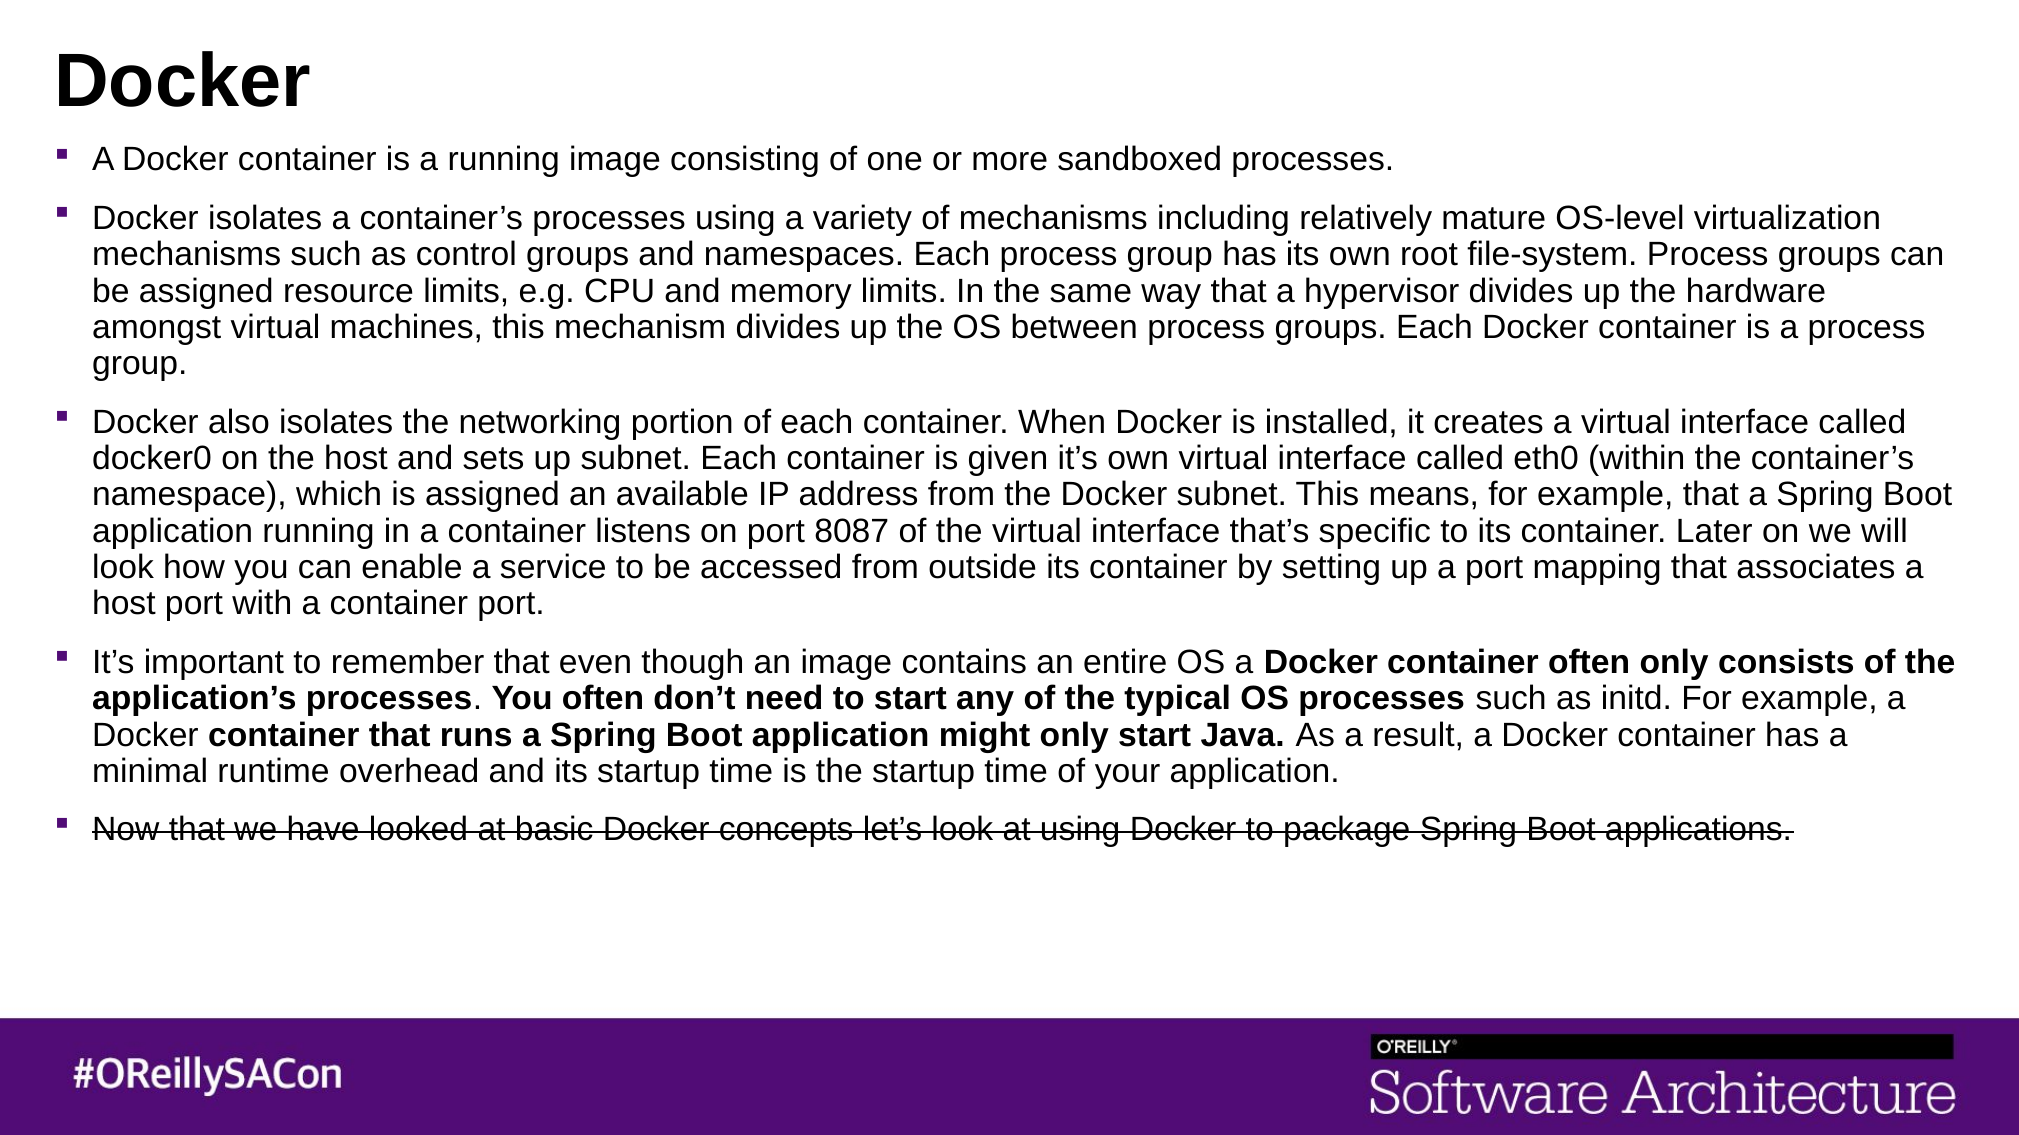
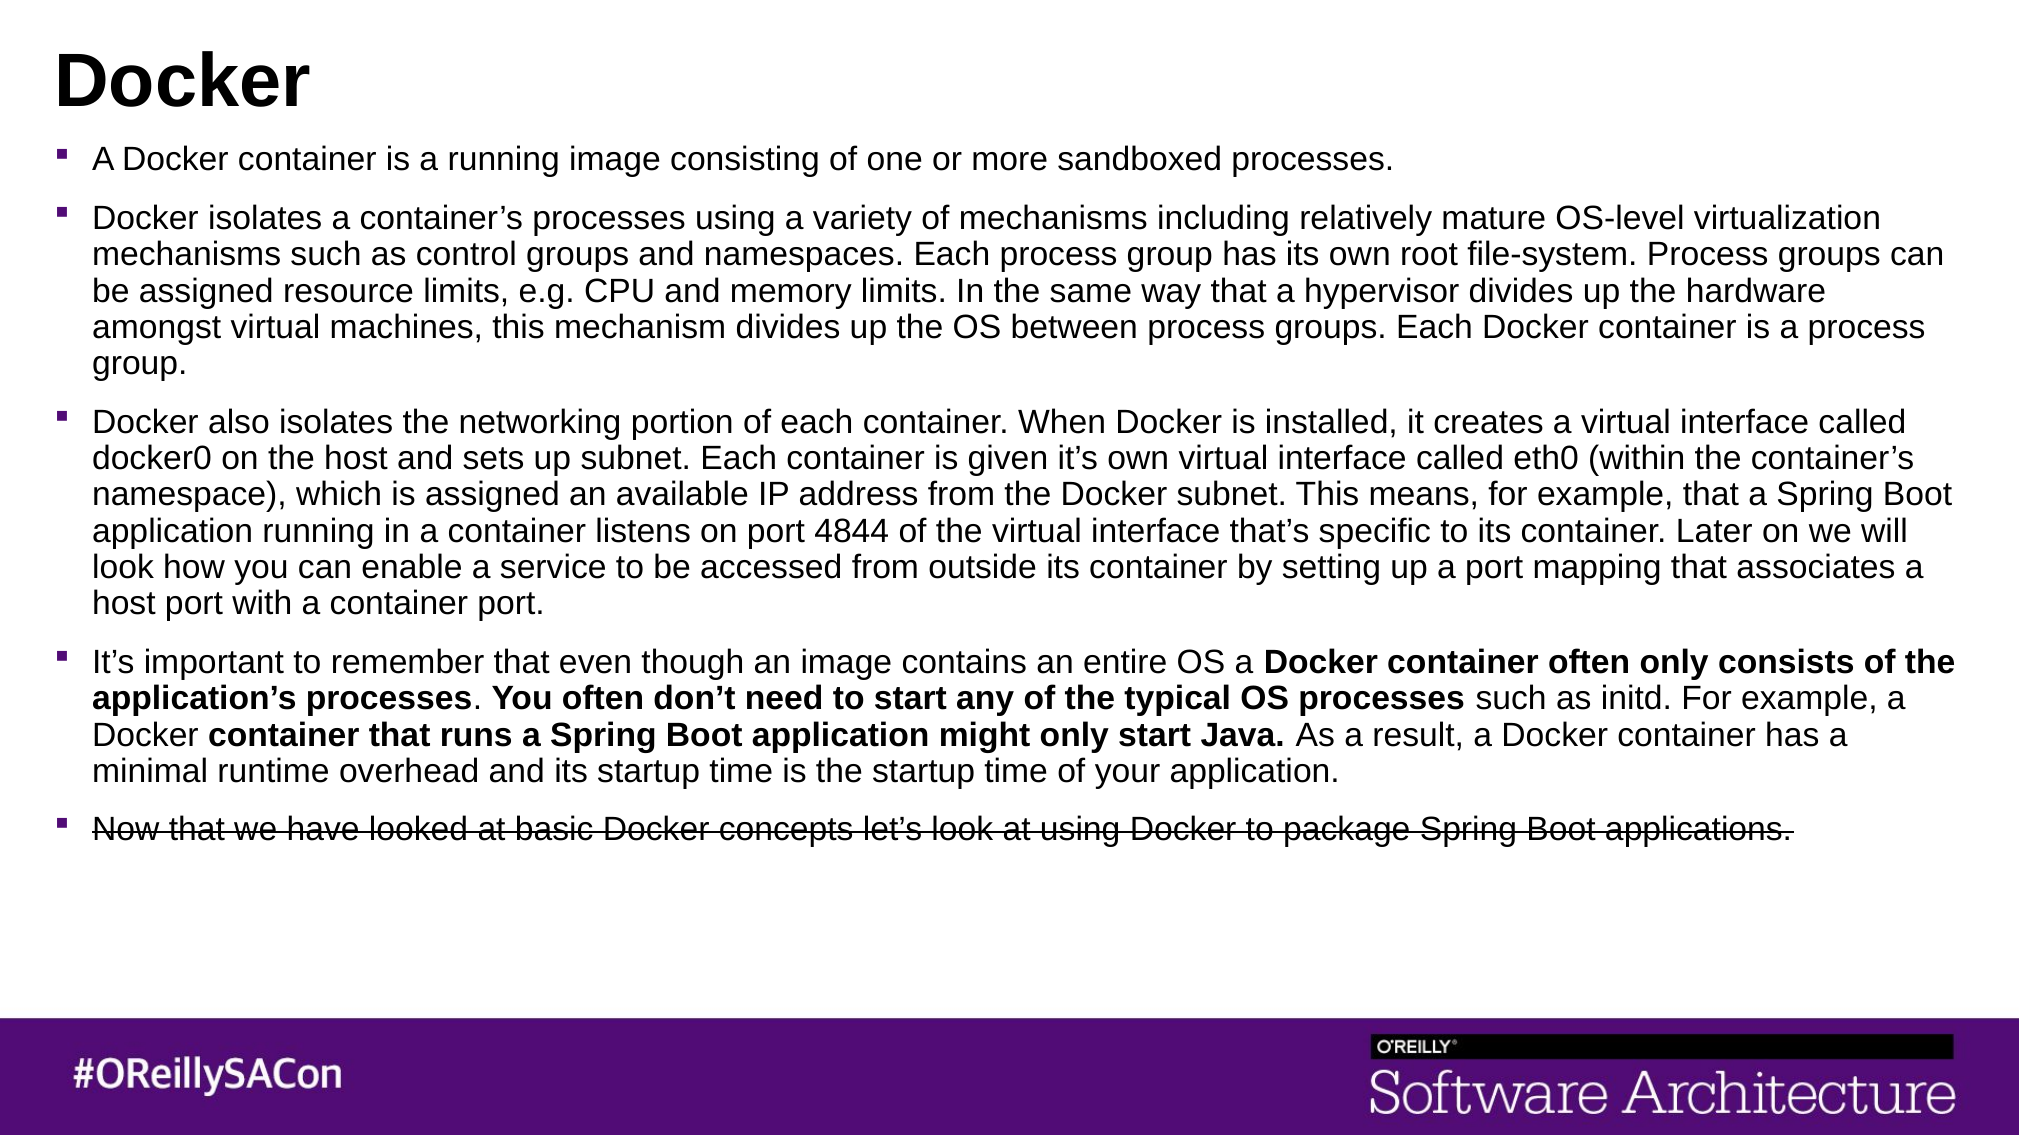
8087: 8087 -> 4844 (852, 531)
